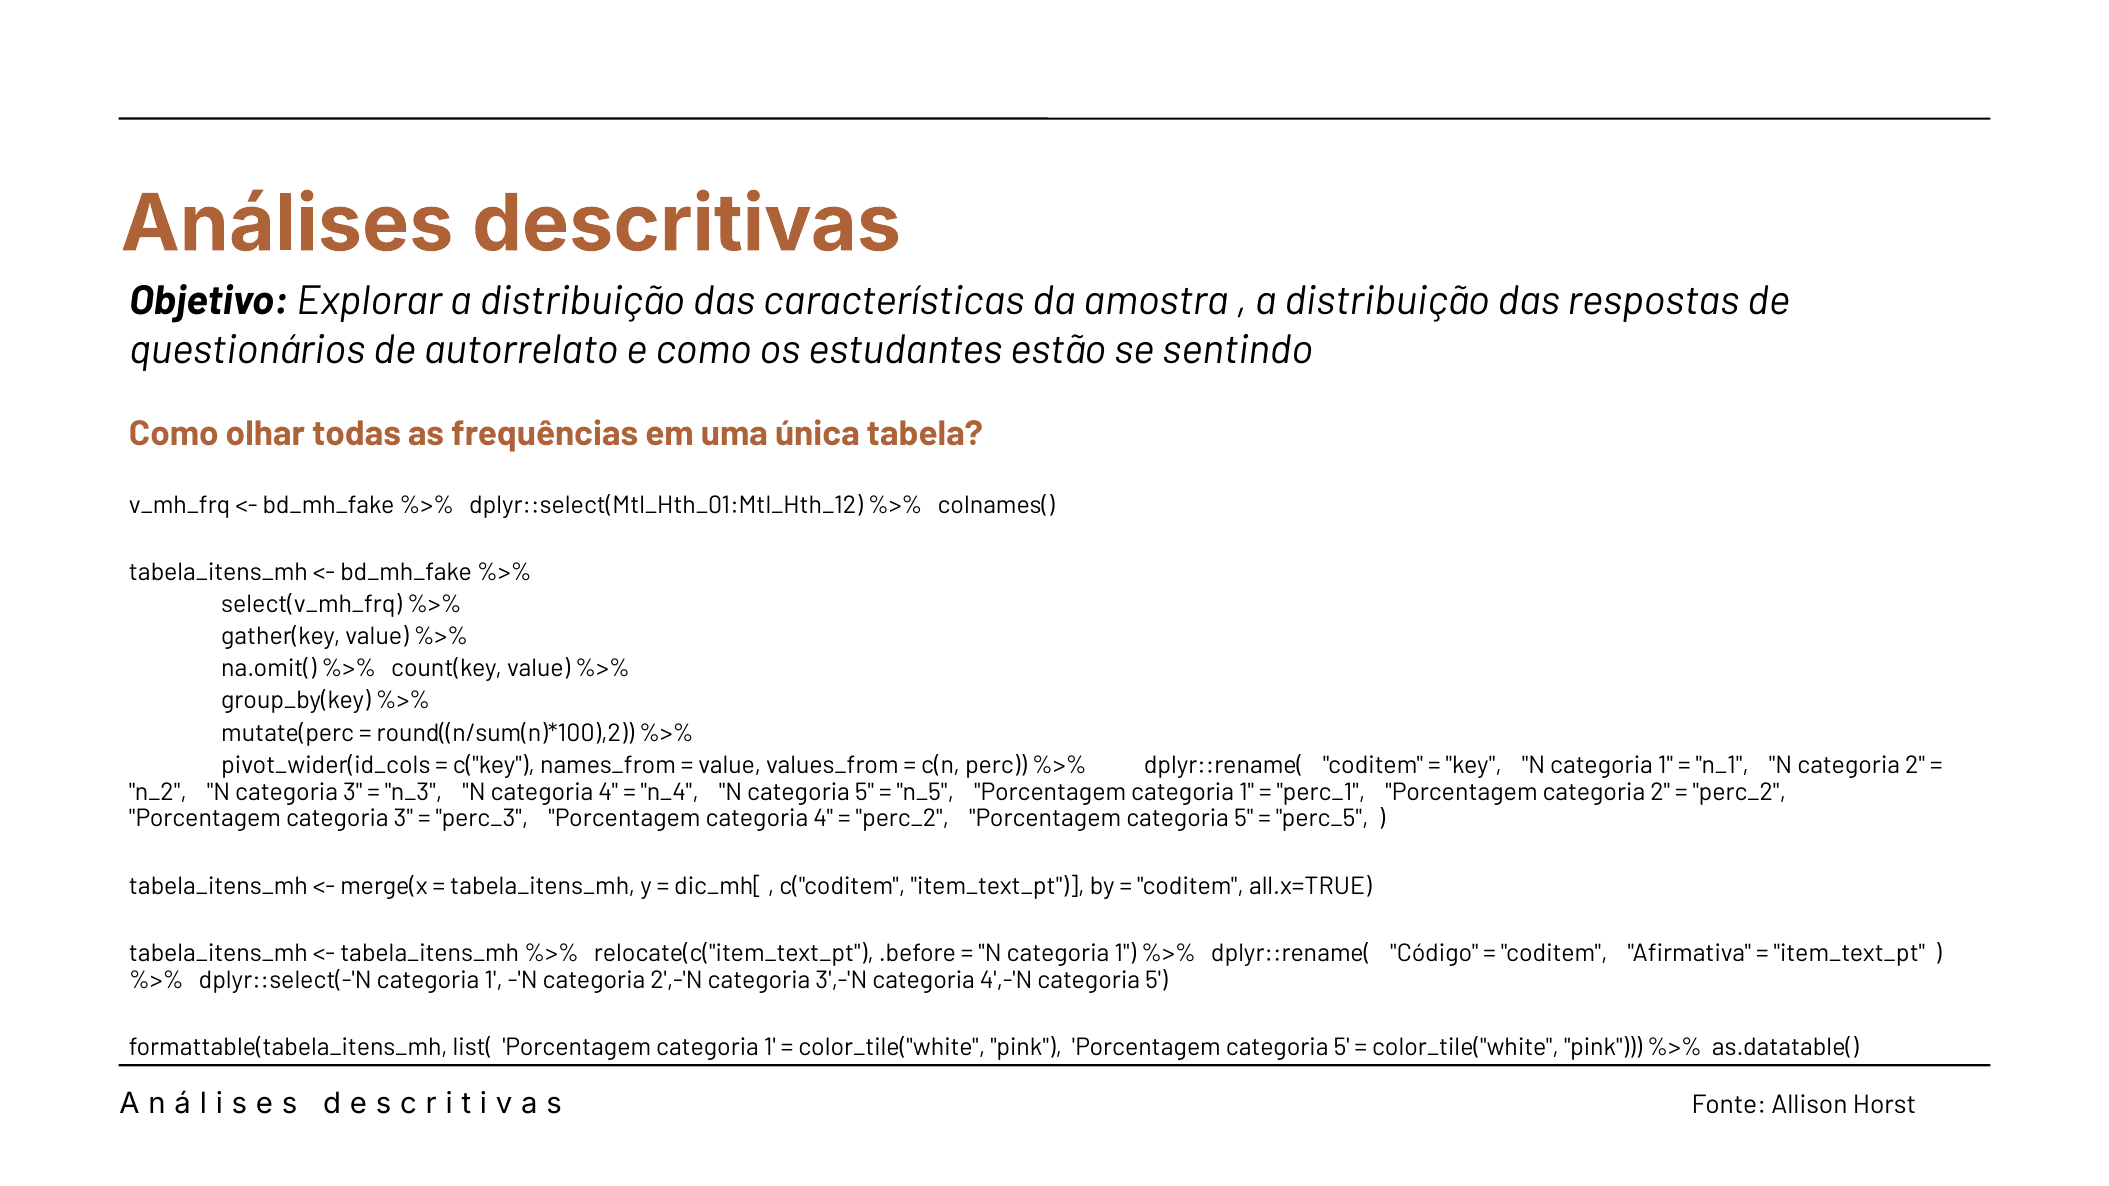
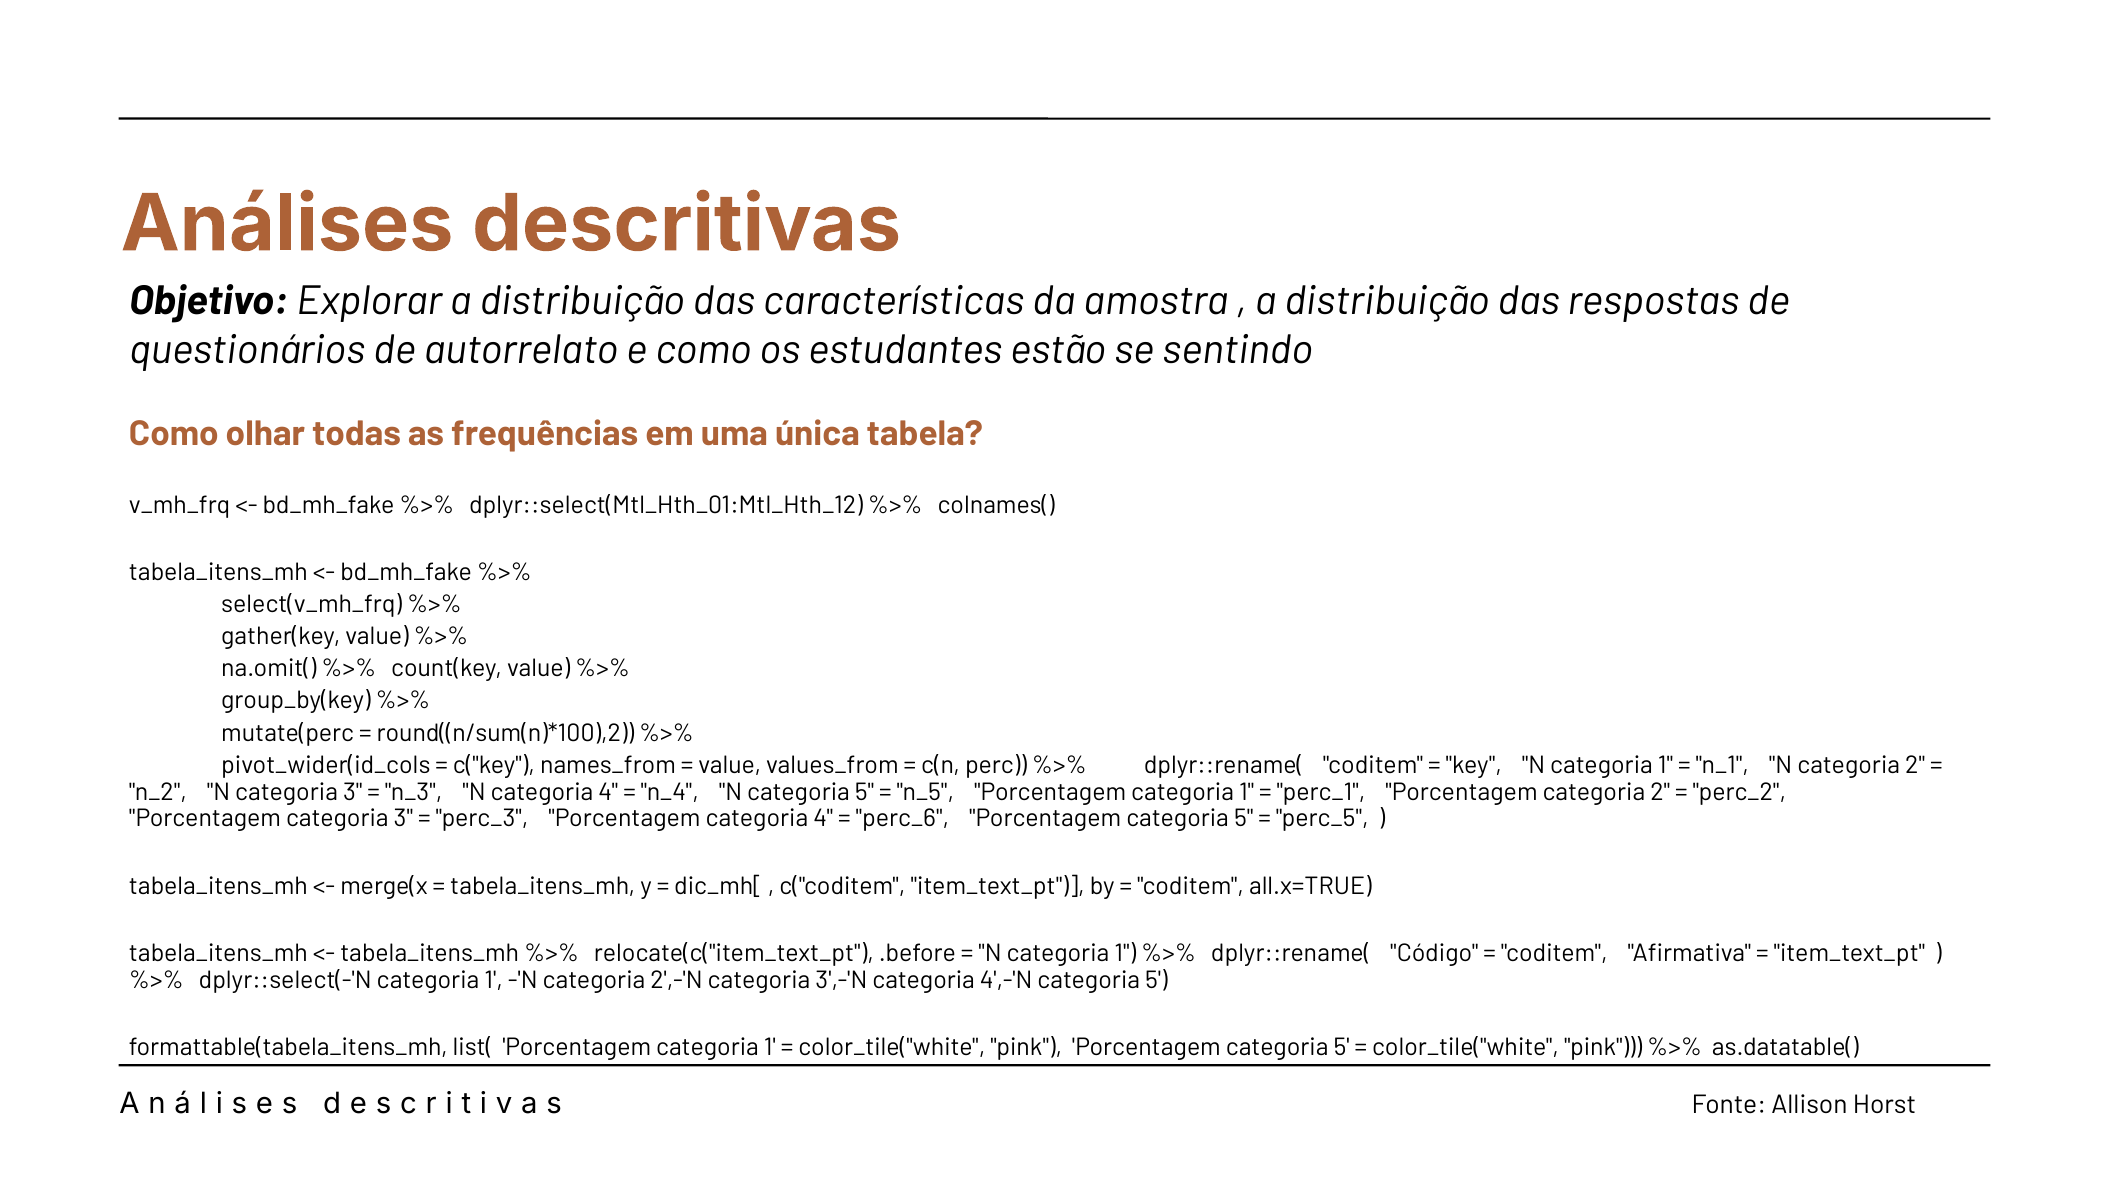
perc_2: perc_2 -> perc_6 (902, 819)
